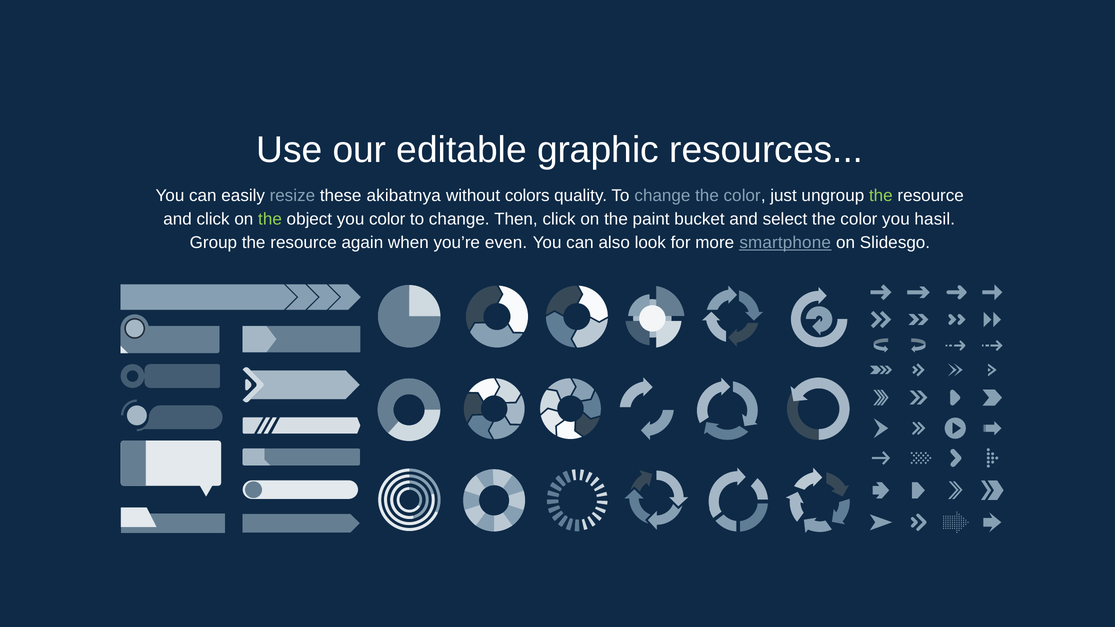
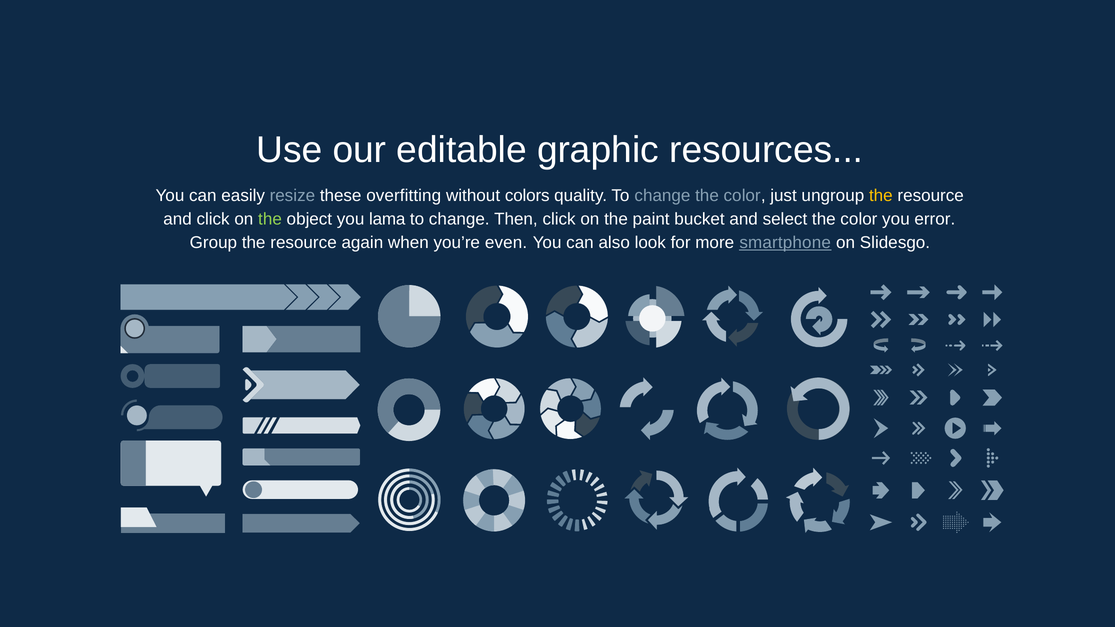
akibatnya: akibatnya -> overfitting (404, 196)
the colour: light green -> yellow (881, 196)
you color: color -> lama (387, 219)
hasil: hasil -> error (935, 219)
